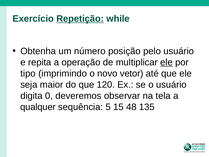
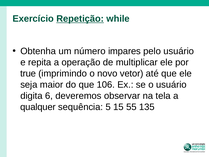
posição: posição -> impares (124, 51)
ele underline: present -> none (166, 62)
tipo: tipo -> true (28, 73)
120: 120 -> 106 (106, 85)
0: 0 -> 6 (49, 96)
48: 48 -> 55 (131, 107)
